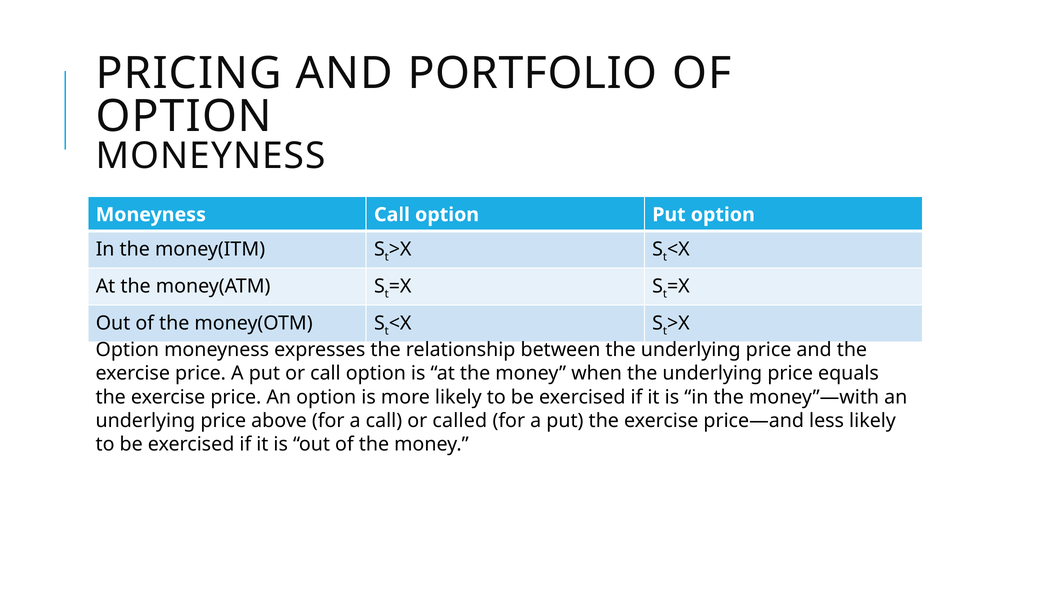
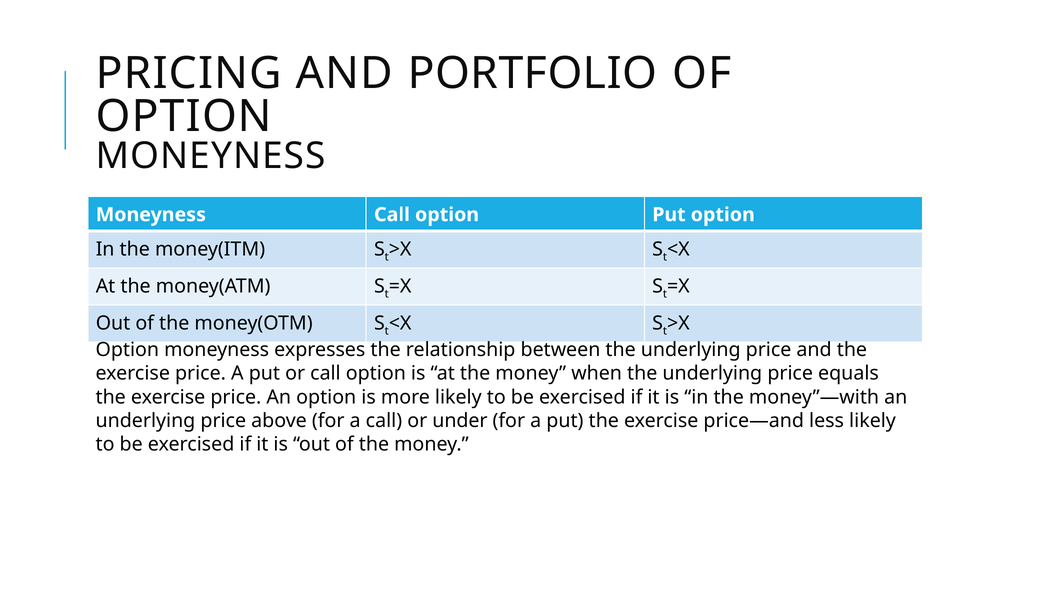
called: called -> under (460, 421)
